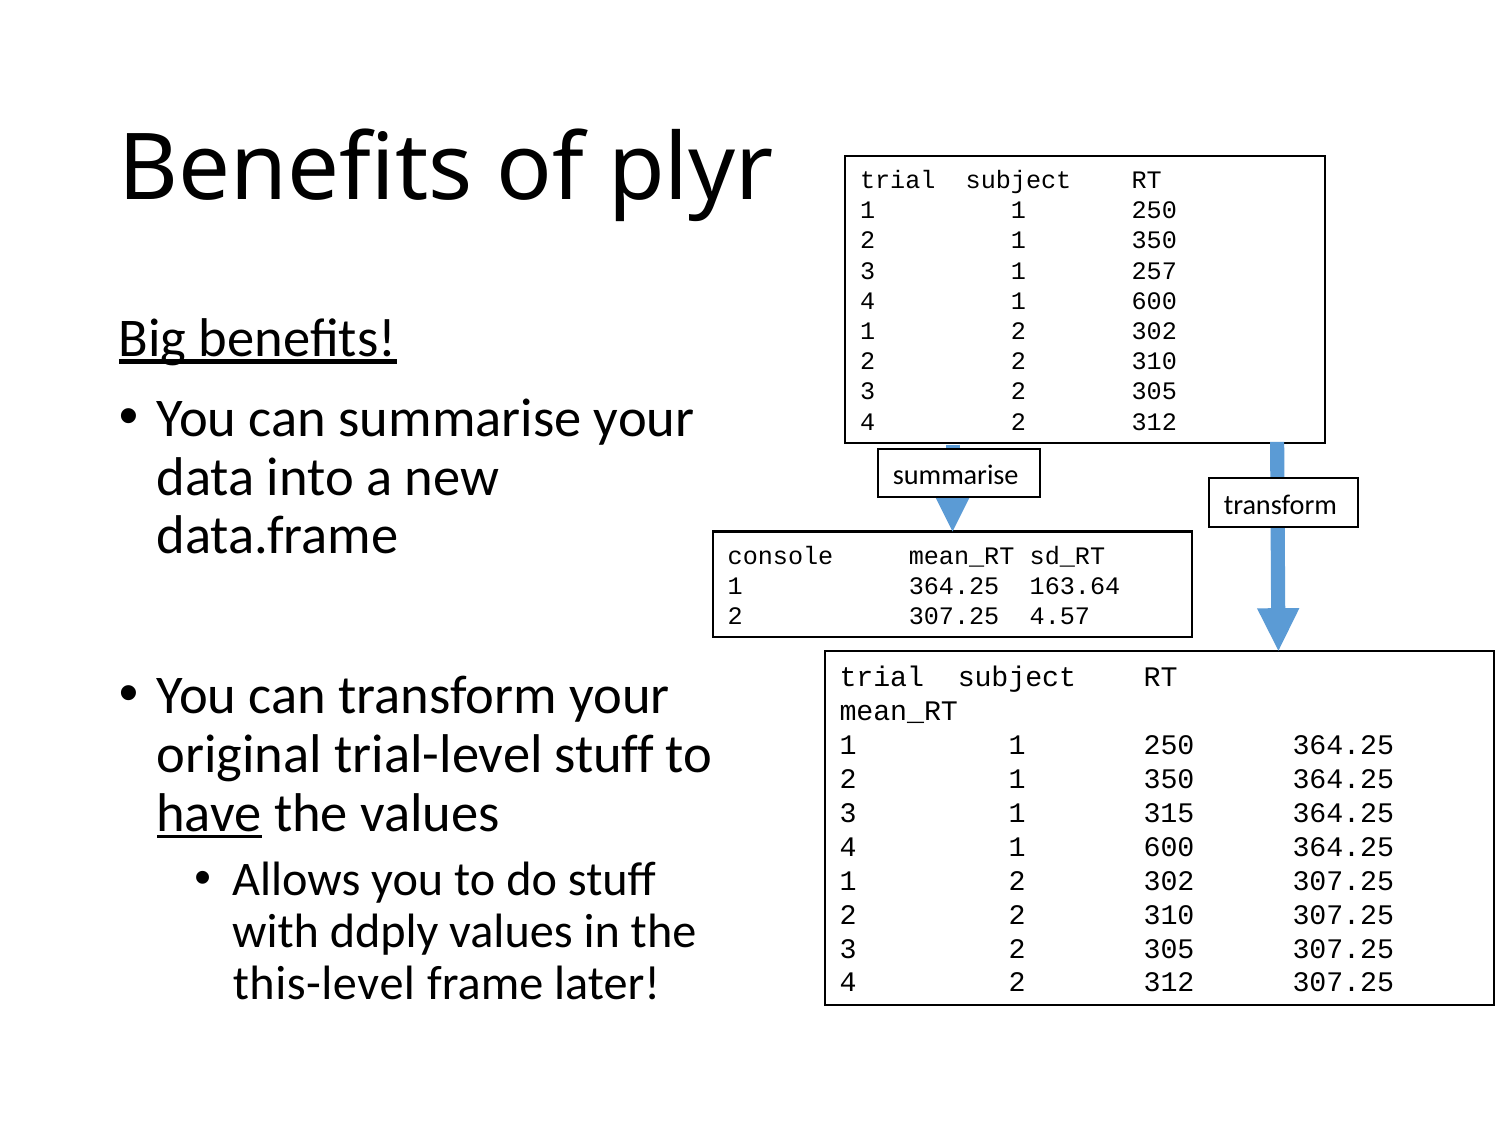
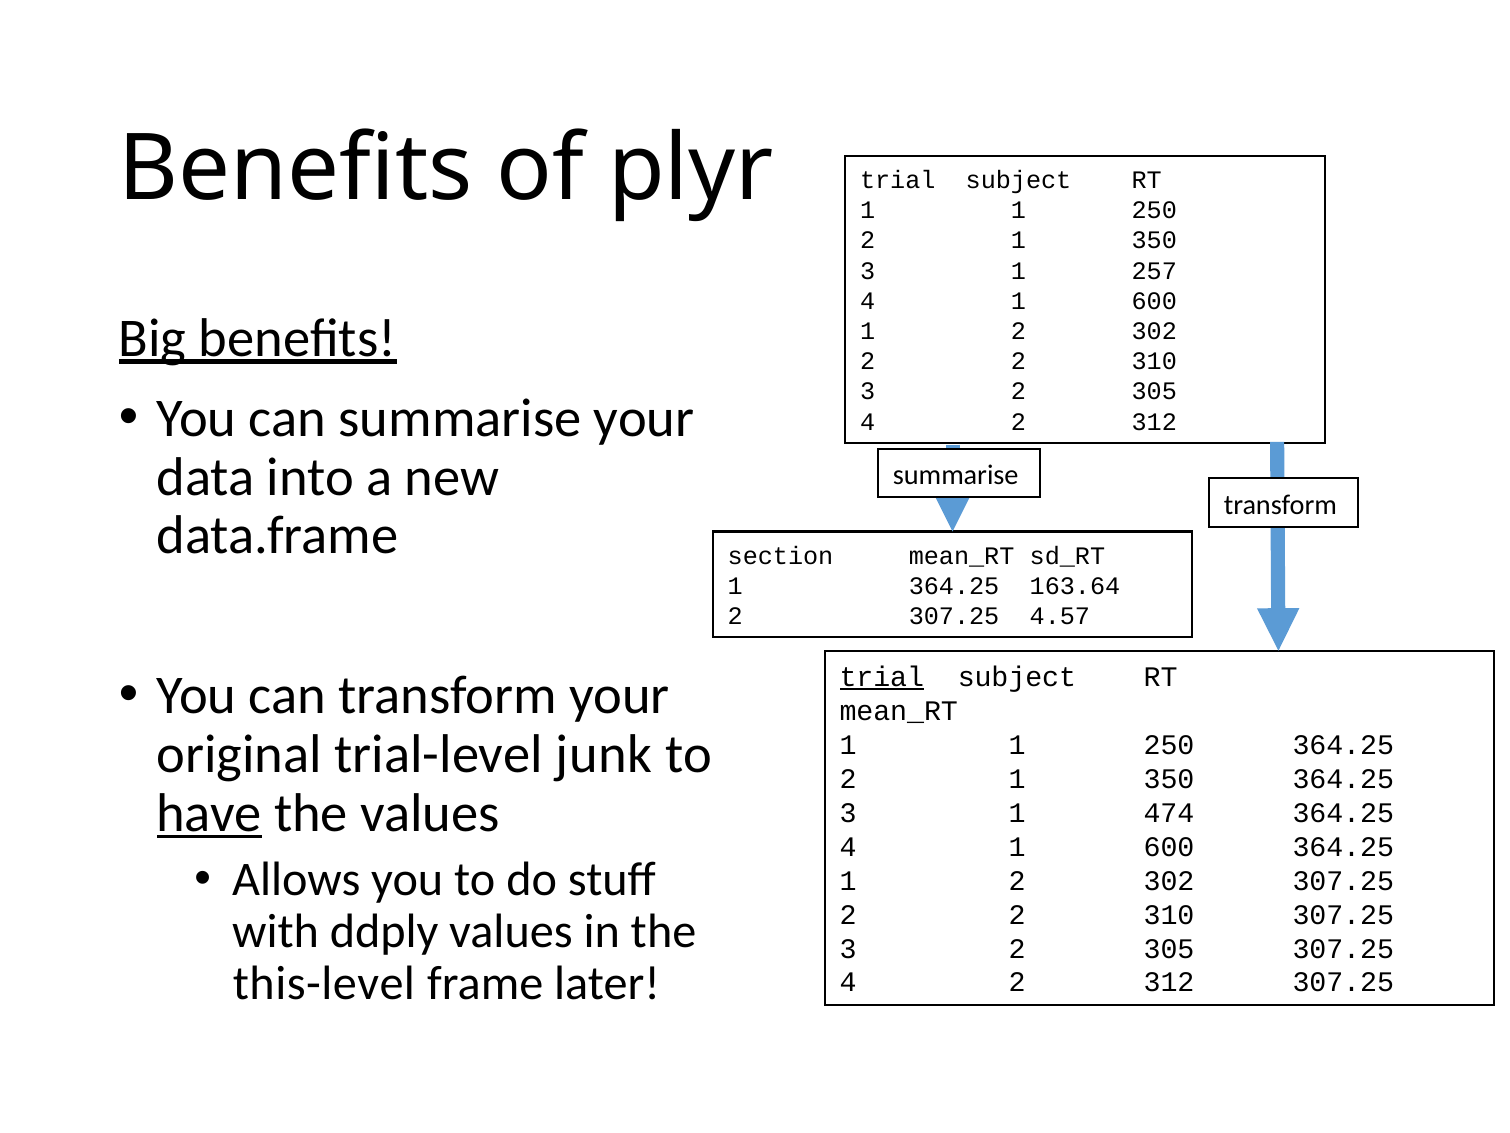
console: console -> section (781, 556)
trial underline: none -> present (882, 677)
trial-level stuff: stuff -> junk (604, 754)
315: 315 -> 474 (1169, 812)
